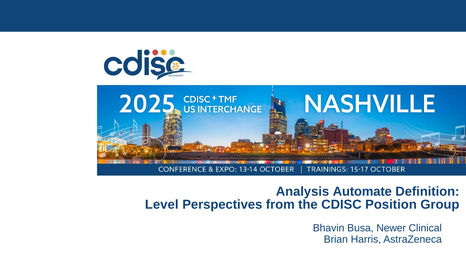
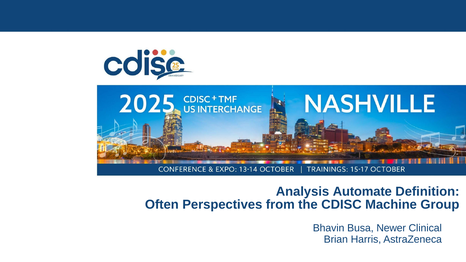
Level: Level -> Often (162, 205)
Position: Position -> Machine (391, 205)
